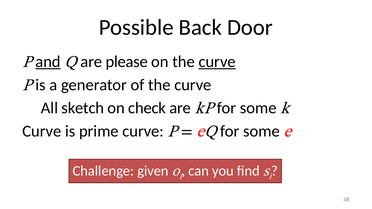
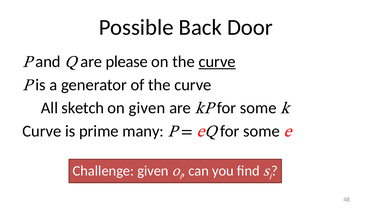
and underline: present -> none (48, 62)
on check: check -> given (147, 108)
prime curve: curve -> many (143, 131)
